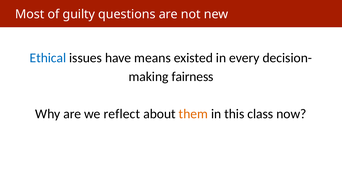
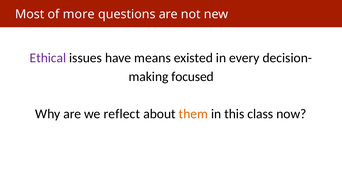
guilty: guilty -> more (79, 14)
Ethical colour: blue -> purple (48, 58)
fairness: fairness -> focused (193, 77)
